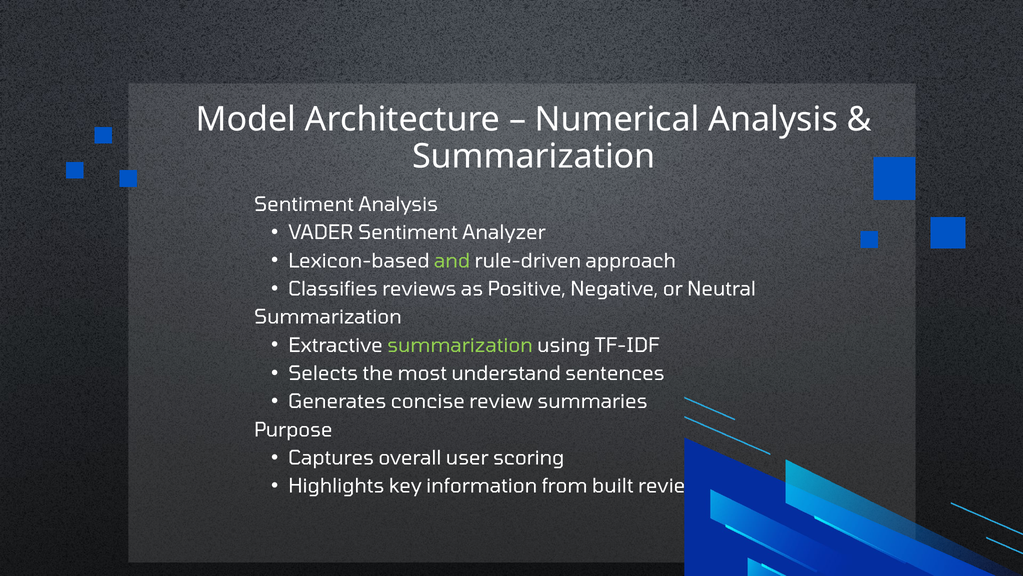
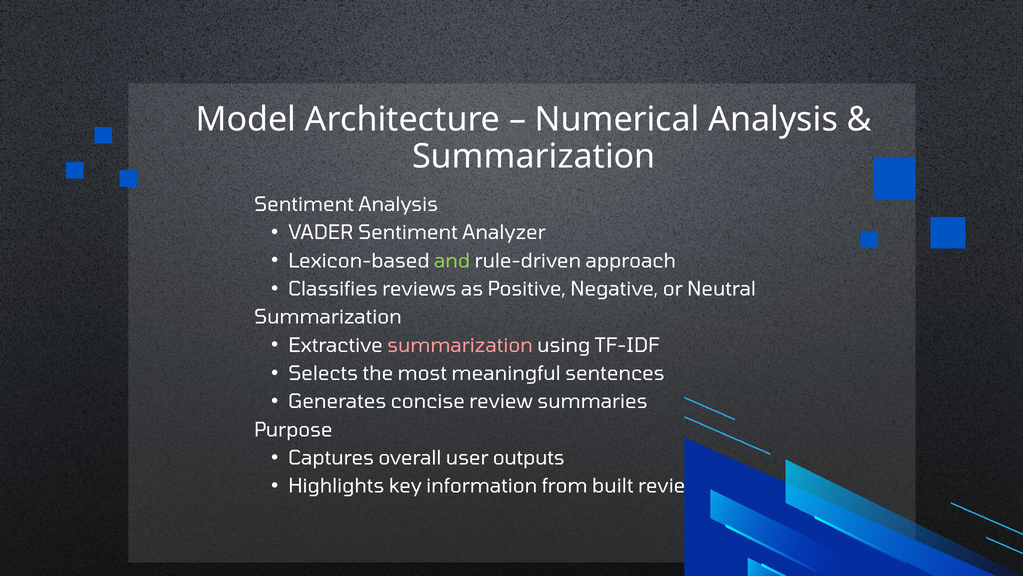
summarization colour: light green -> pink (460, 345)
understand: understand -> meaningful (506, 373)
scoring: scoring -> outputs (529, 458)
